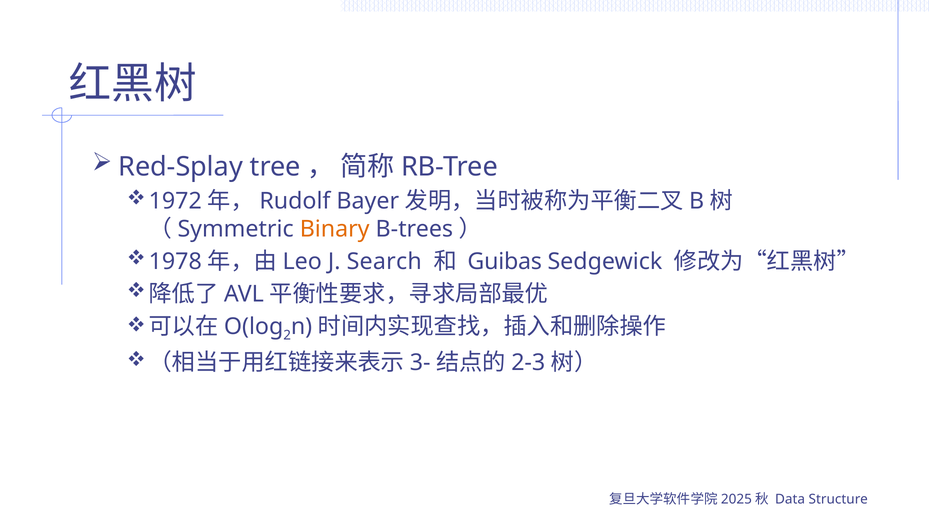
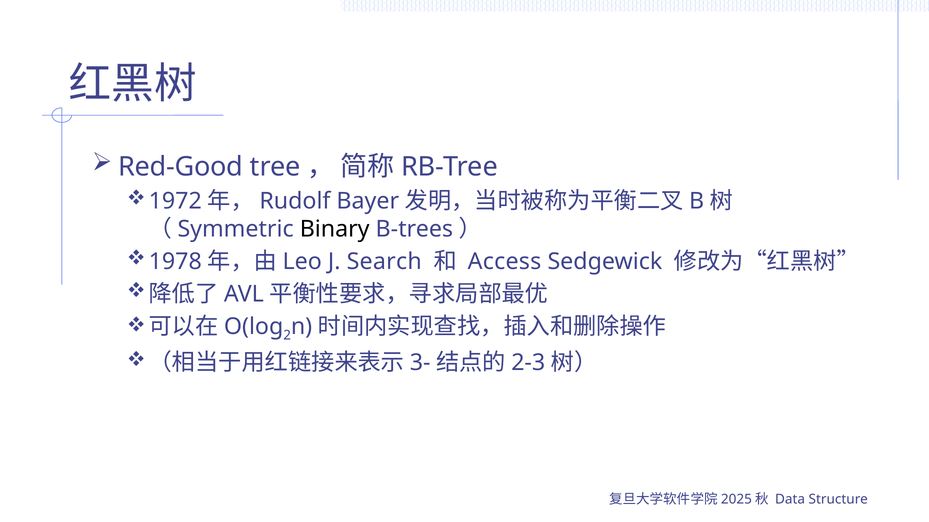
Red-Splay: Red-Splay -> Red-Good (181, 167)
Binary colour: orange -> black (335, 229)
Guibas: Guibas -> Access (505, 262)
